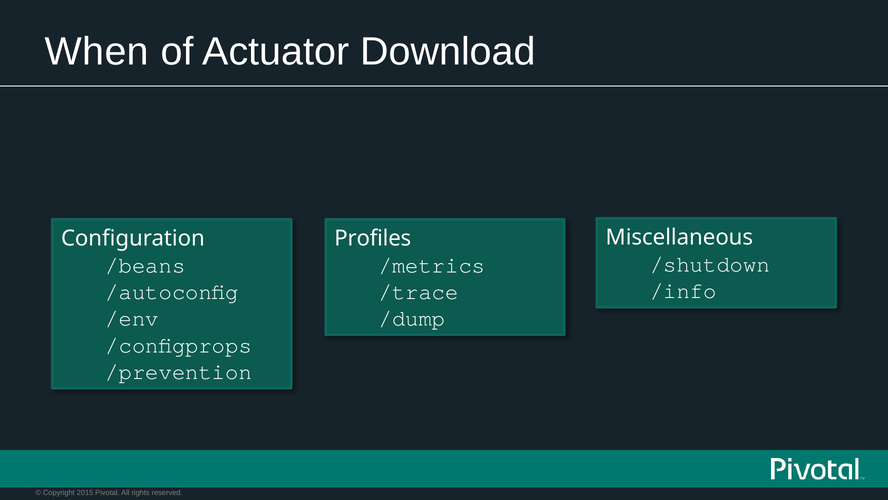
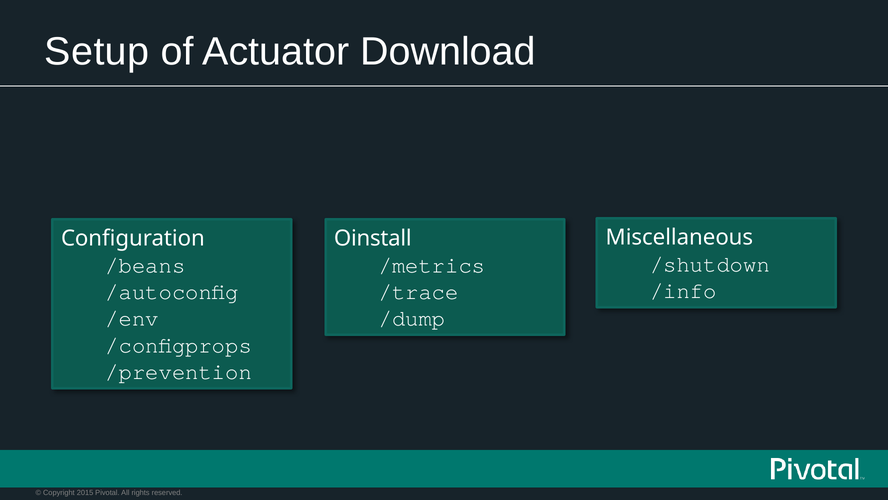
When: When -> Setup (97, 51)
Profiles: Profiles -> Oinstall (373, 238)
